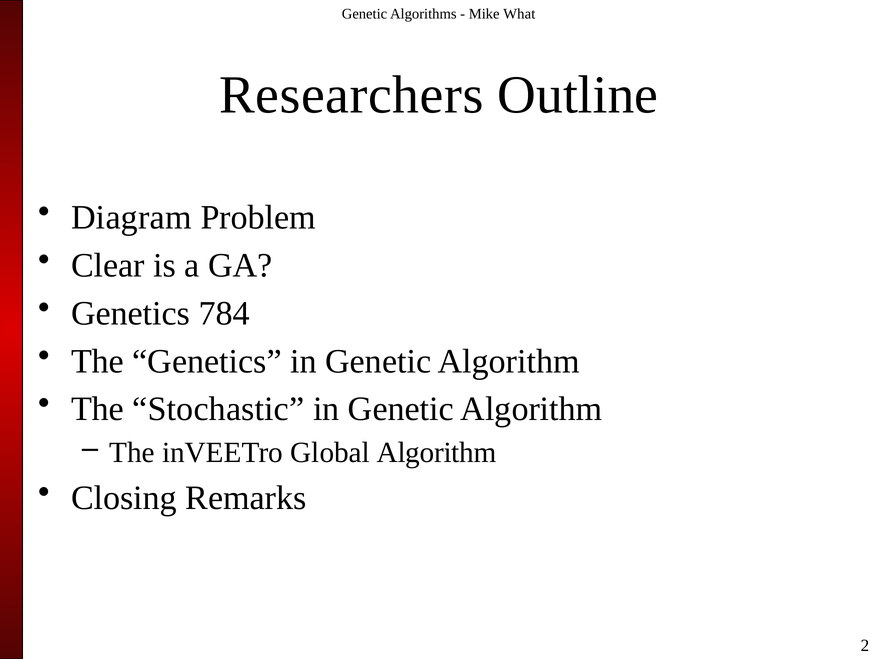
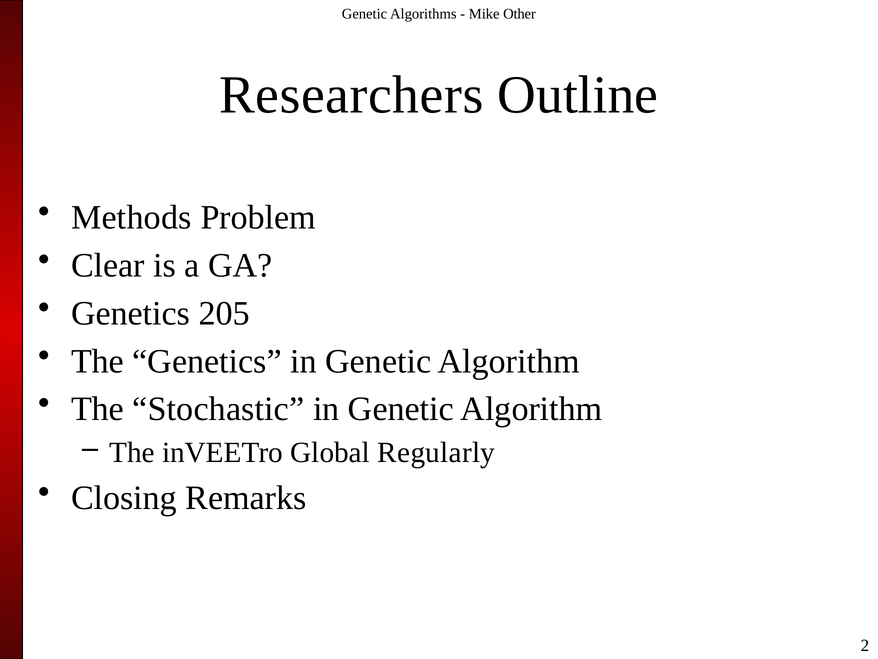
What: What -> Other (519, 14)
Diagram: Diagram -> Methods (131, 217)
784: 784 -> 205 (224, 313)
Global Algorithm: Algorithm -> Regularly (436, 452)
